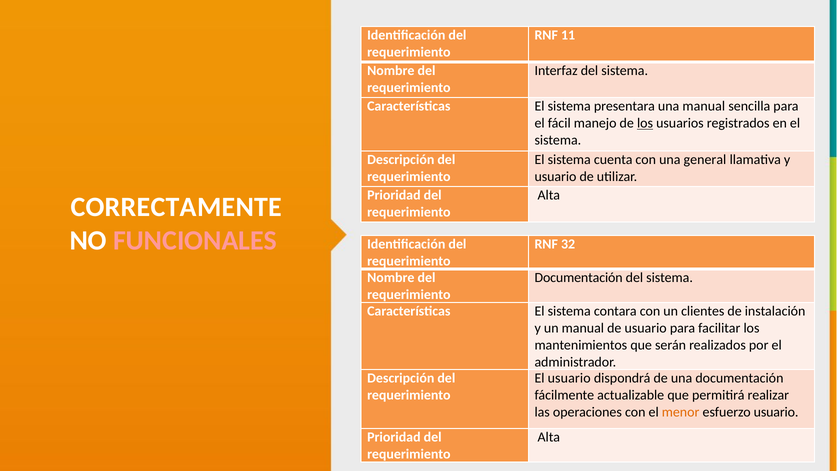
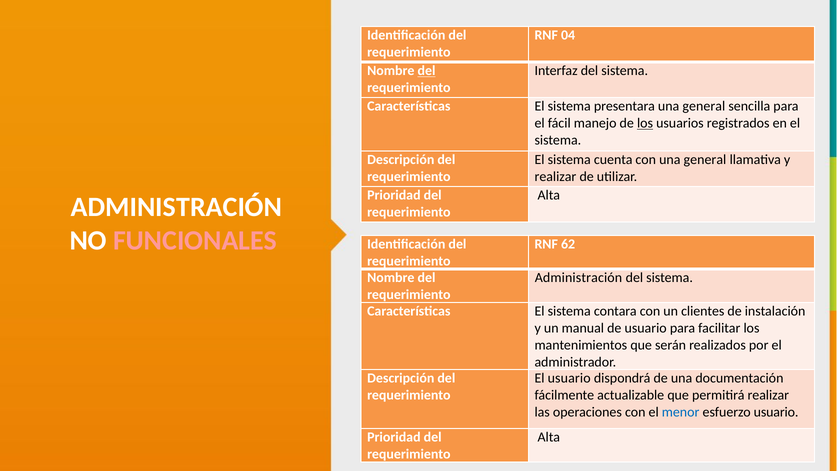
11: 11 -> 04 (568, 35)
del underline: none -> present (427, 71)
presentara una manual: manual -> general (704, 106)
usuario: usuario -> realizar (555, 177)
CORRECTAMENTE: CORRECTAMENTE -> ADMINISTRACIÓN (176, 207)
32: 32 -> 62 (568, 244)
Documentación: Documentación -> Administración (578, 278)
menor colour: orange -> blue (681, 412)
